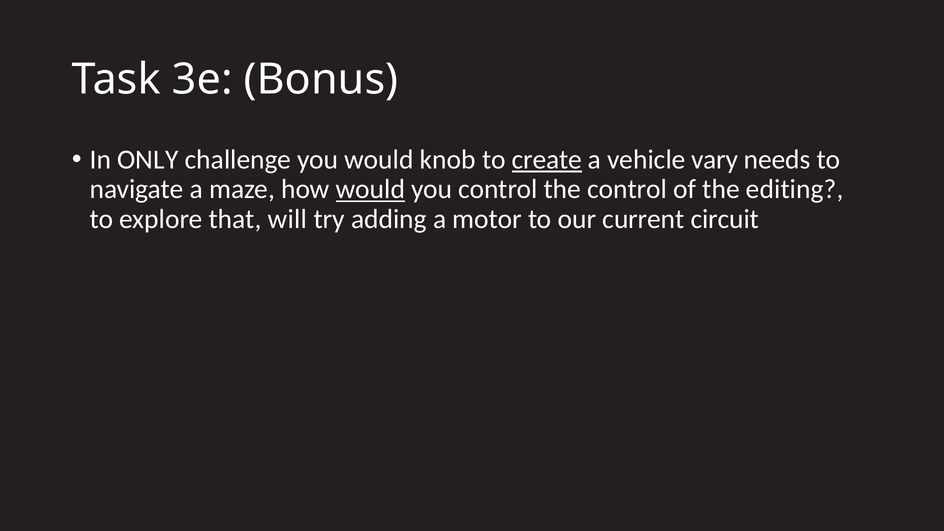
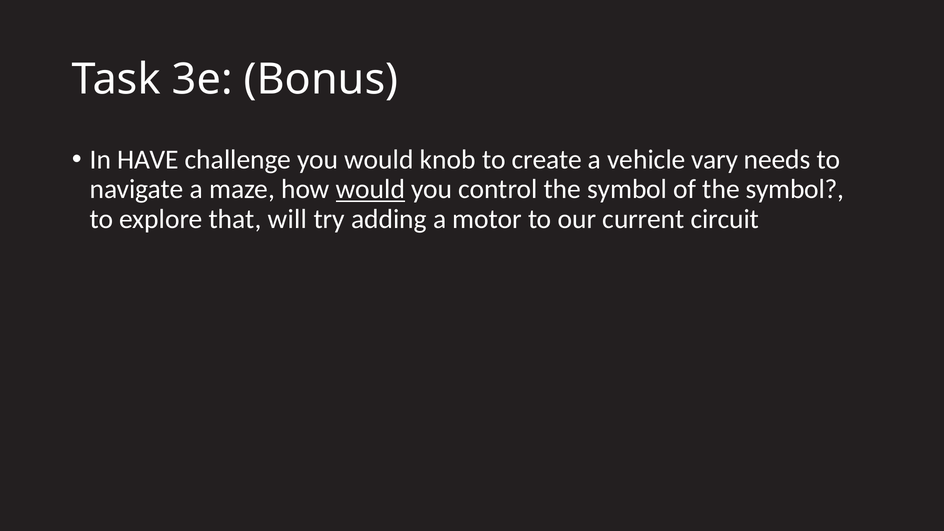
ONLY: ONLY -> HAVE (148, 160)
create underline: present -> none (547, 160)
control the control: control -> symbol (627, 189)
of the editing: editing -> symbol (795, 189)
